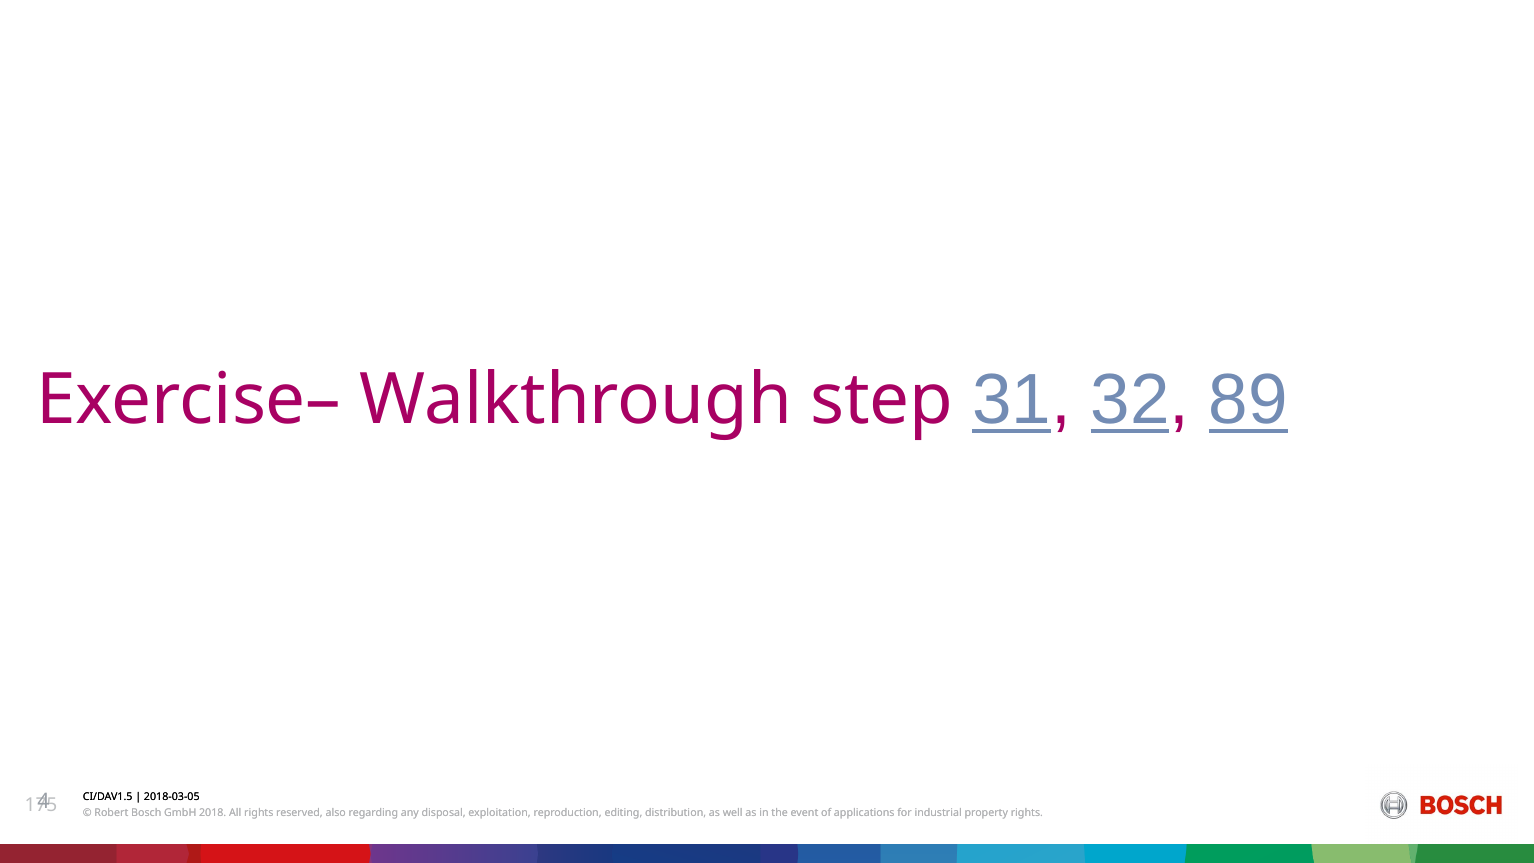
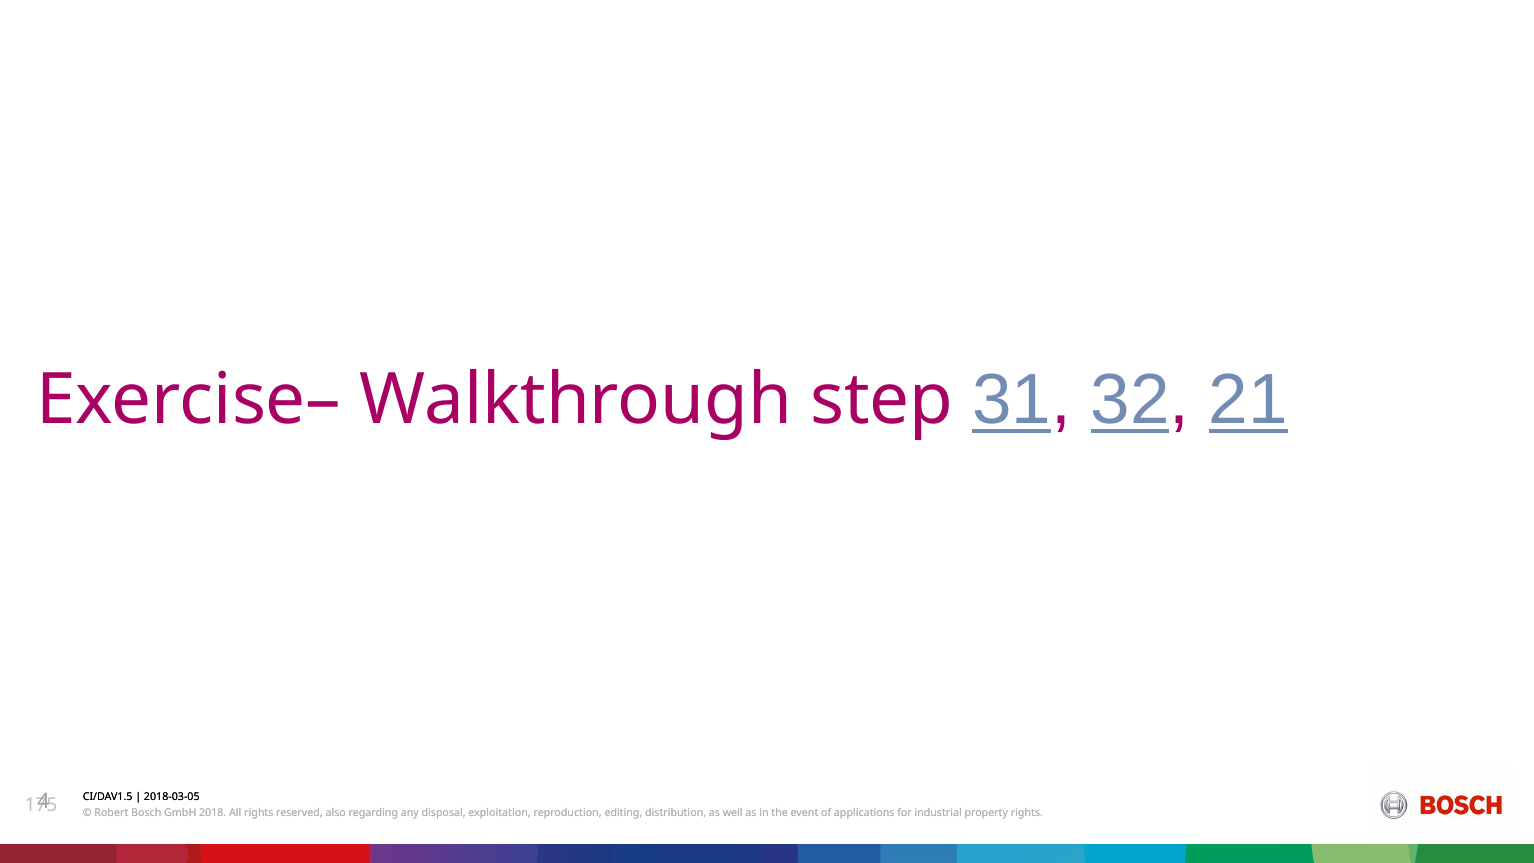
89: 89 -> 21 (1248, 400)
